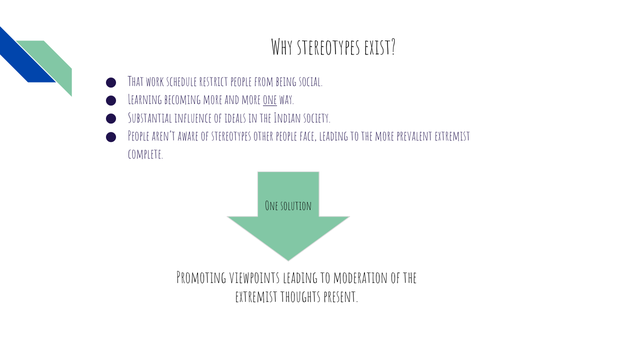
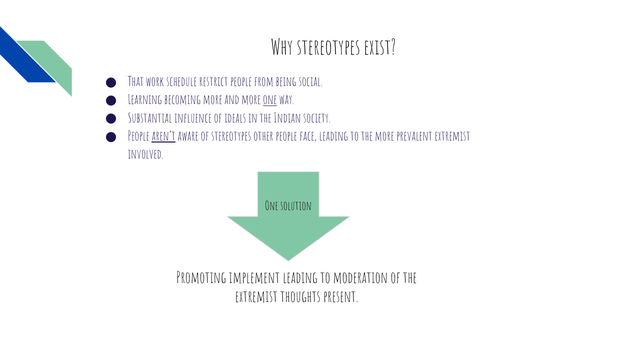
aren’t underline: none -> present (164, 136)
complete: complete -> involved (146, 155)
viewpoints: viewpoints -> implement (254, 278)
